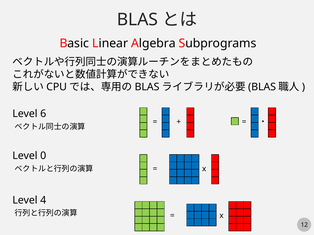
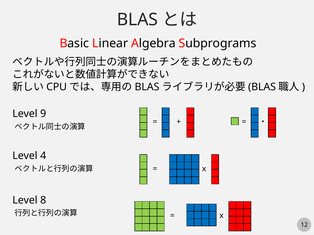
6: 6 -> 9 (43, 114)
0: 0 -> 4 (43, 156)
4: 4 -> 8 (43, 200)
